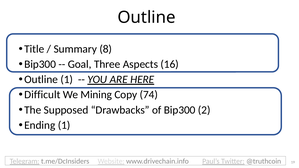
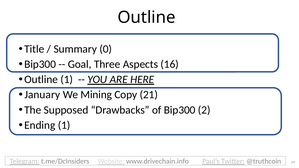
8: 8 -> 0 (106, 49)
Difficult: Difficult -> January (42, 95)
74: 74 -> 21 (149, 95)
